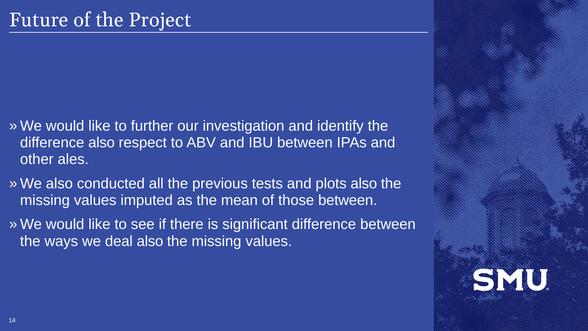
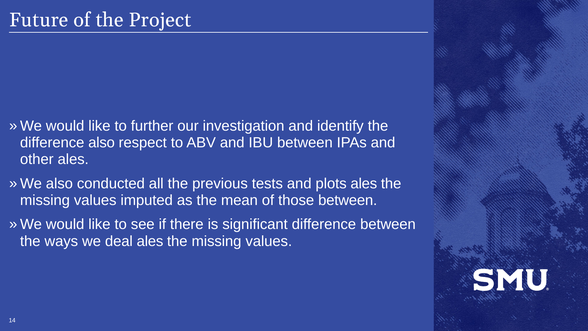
plots also: also -> ales (364, 183)
deal also: also -> ales (150, 241)
